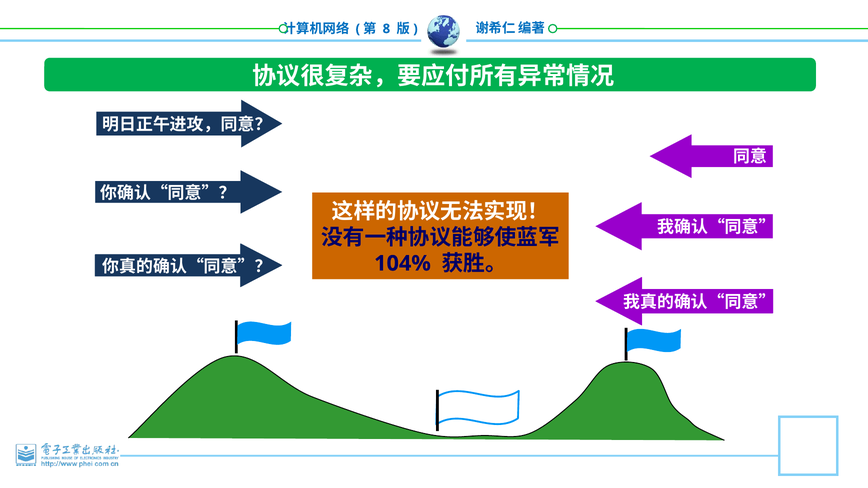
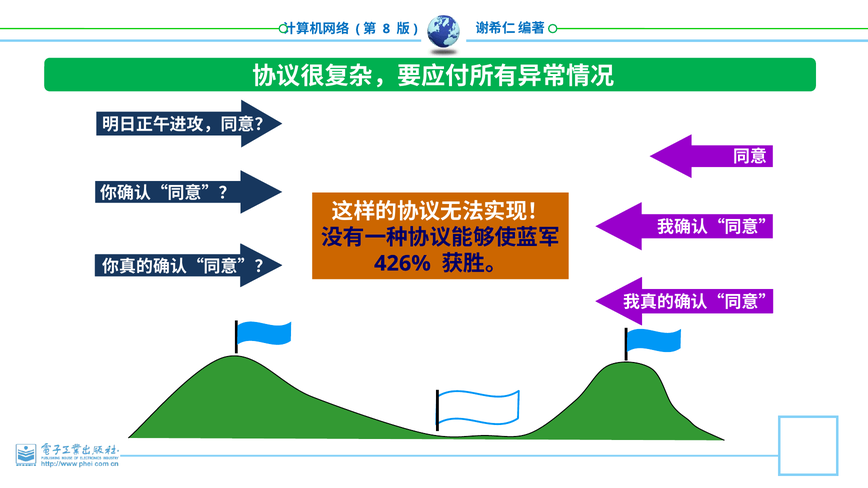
104%: 104% -> 426% (402, 264)
